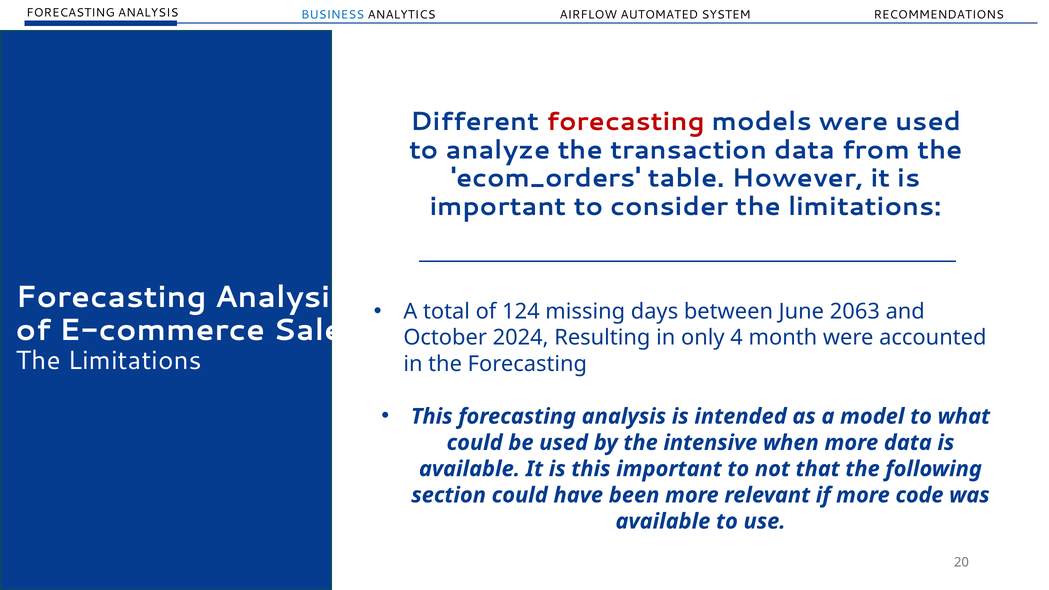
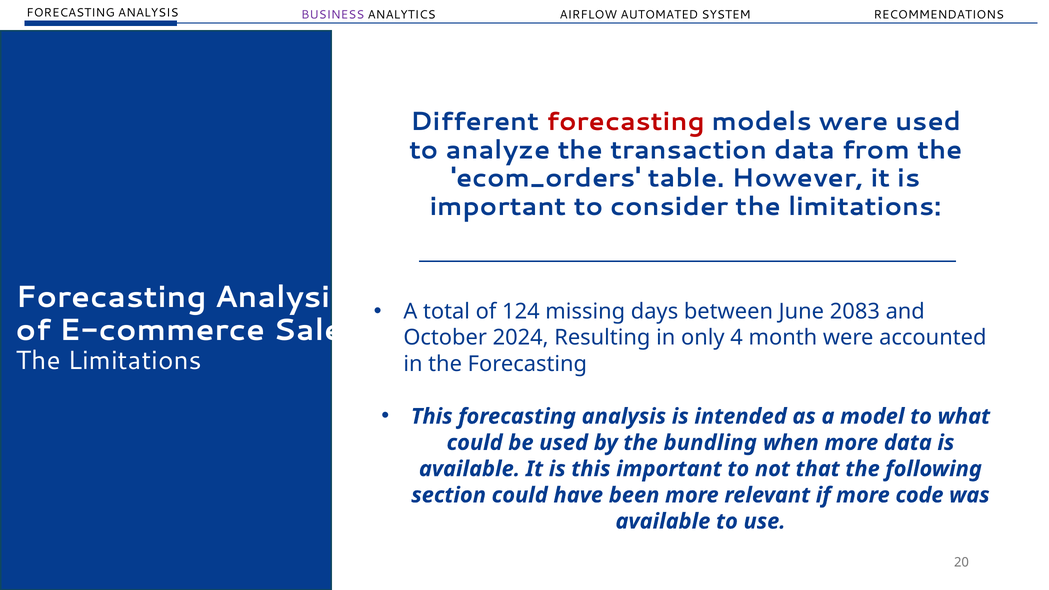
BUSINESS colour: blue -> purple (333, 15)
2063: 2063 -> 2083 (855, 312)
intensive: intensive -> bundling (710, 443)
